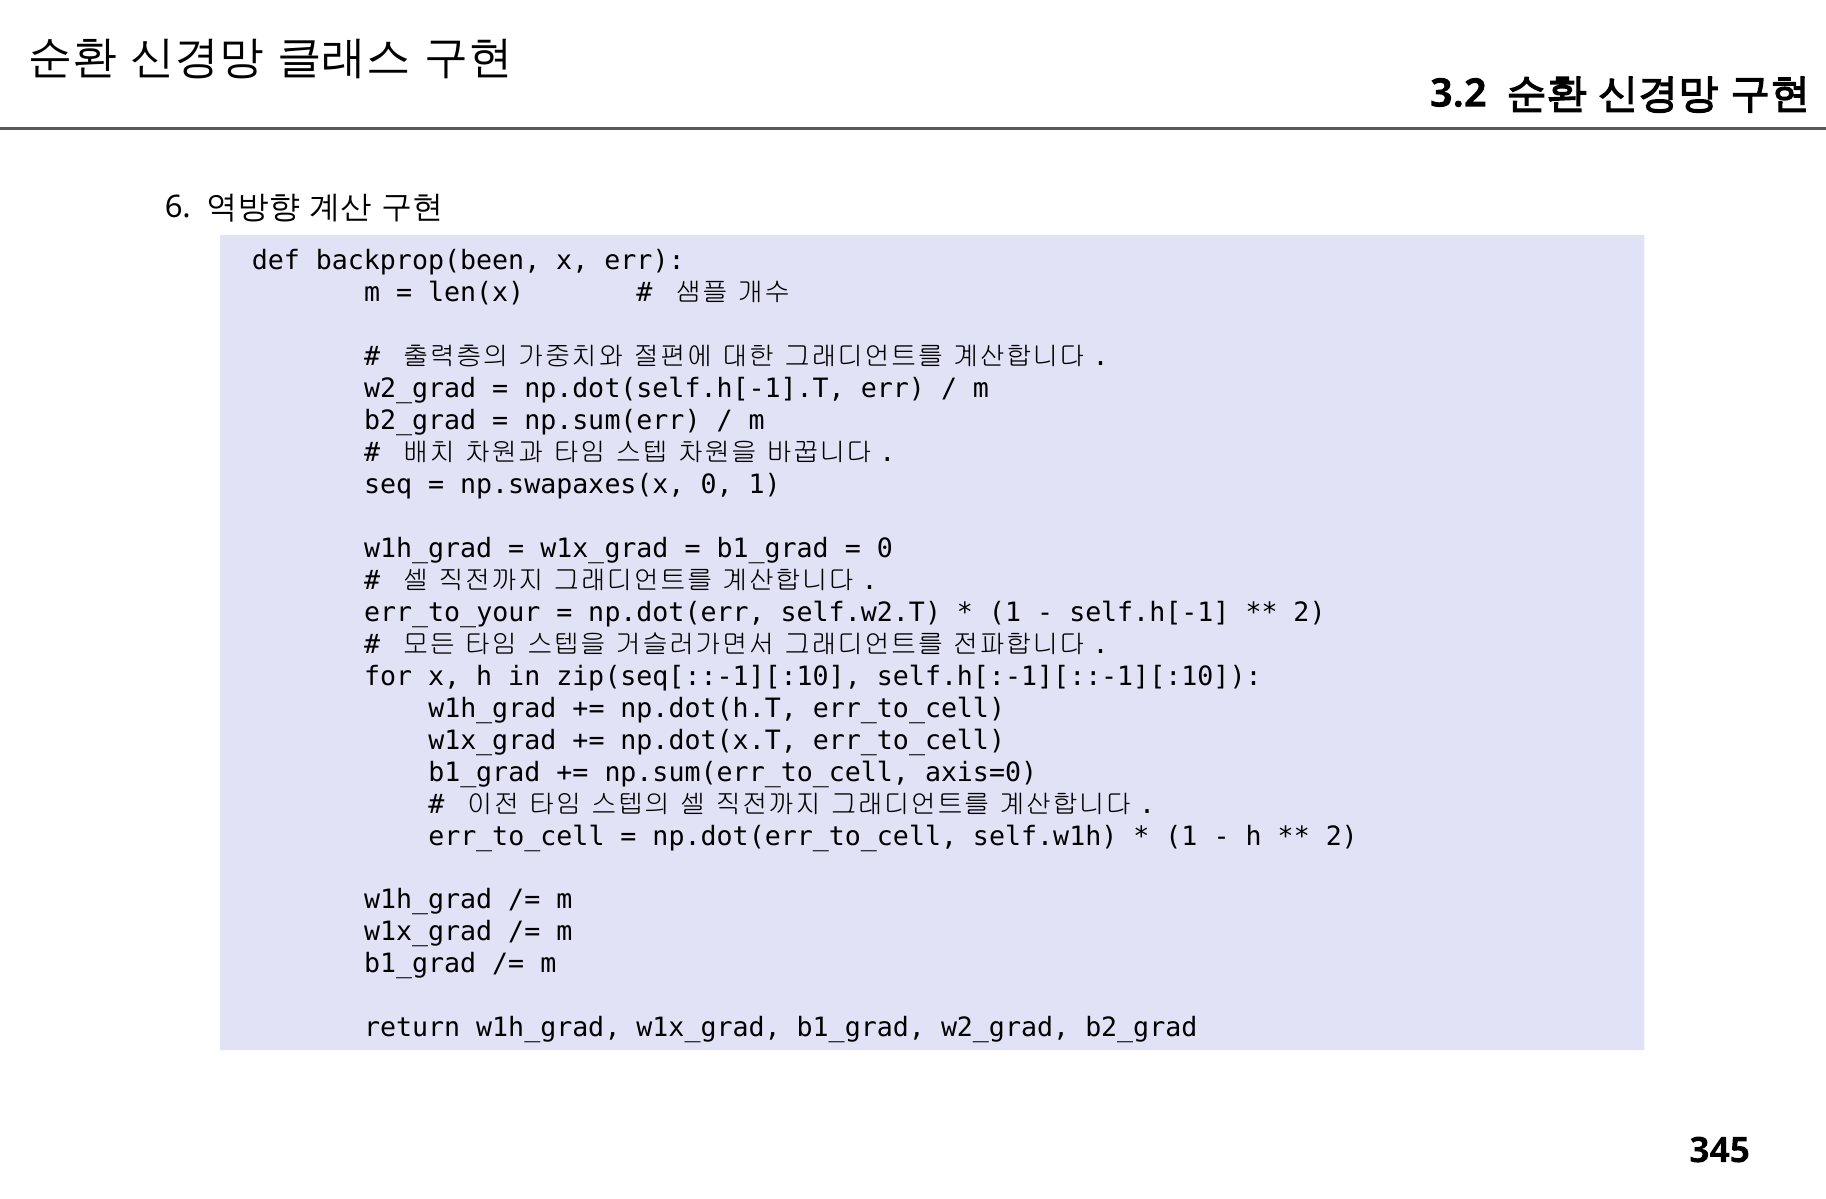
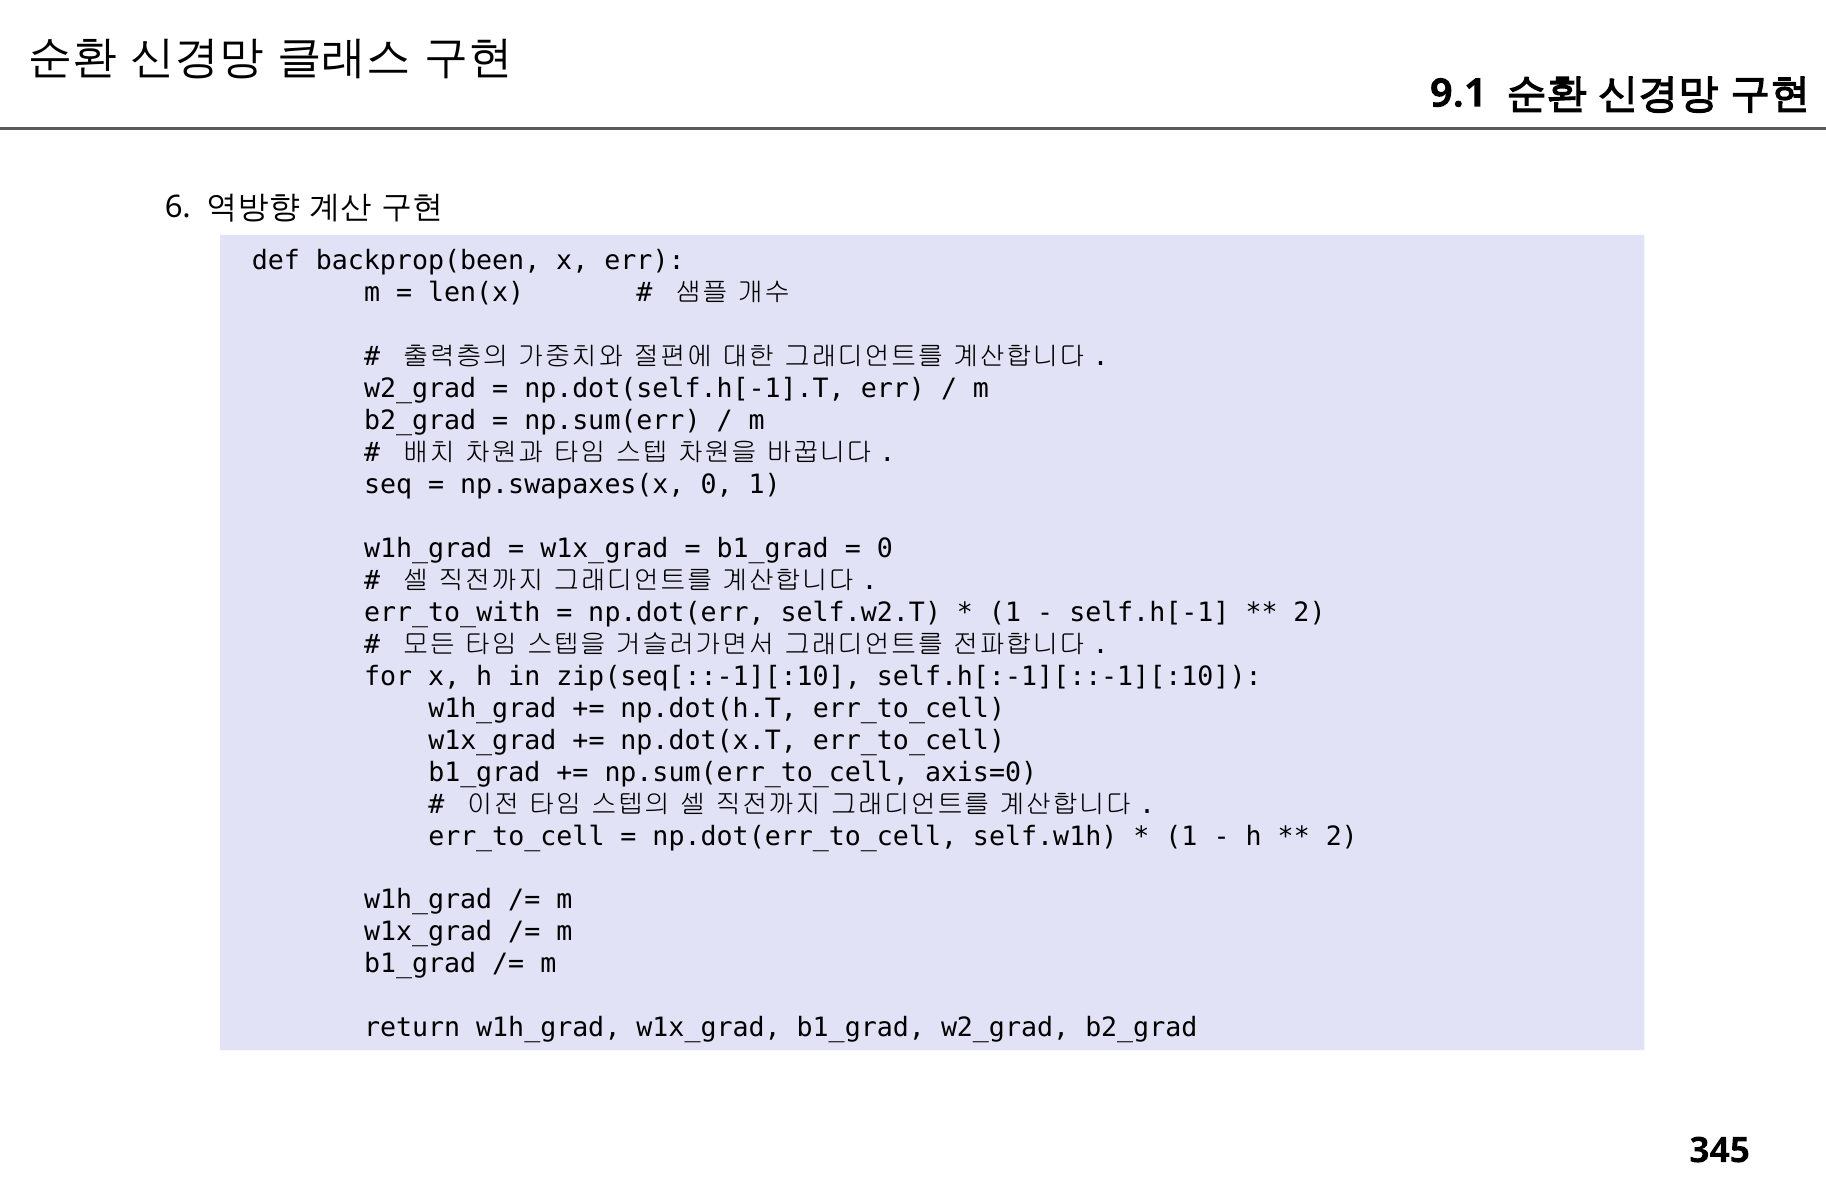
3.2: 3.2 -> 9.1 (1458, 94)
err_to_your: err_to_your -> err_to_with (452, 613)
